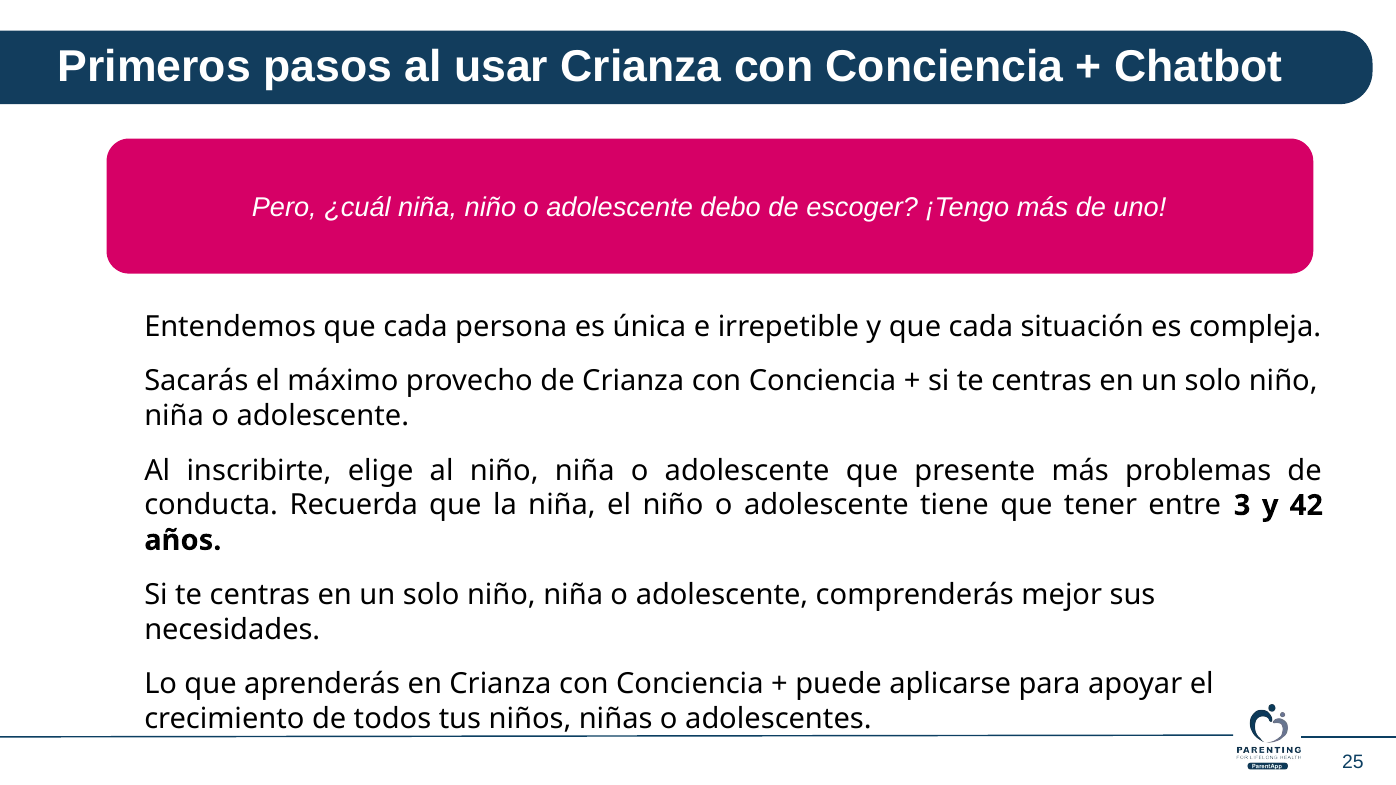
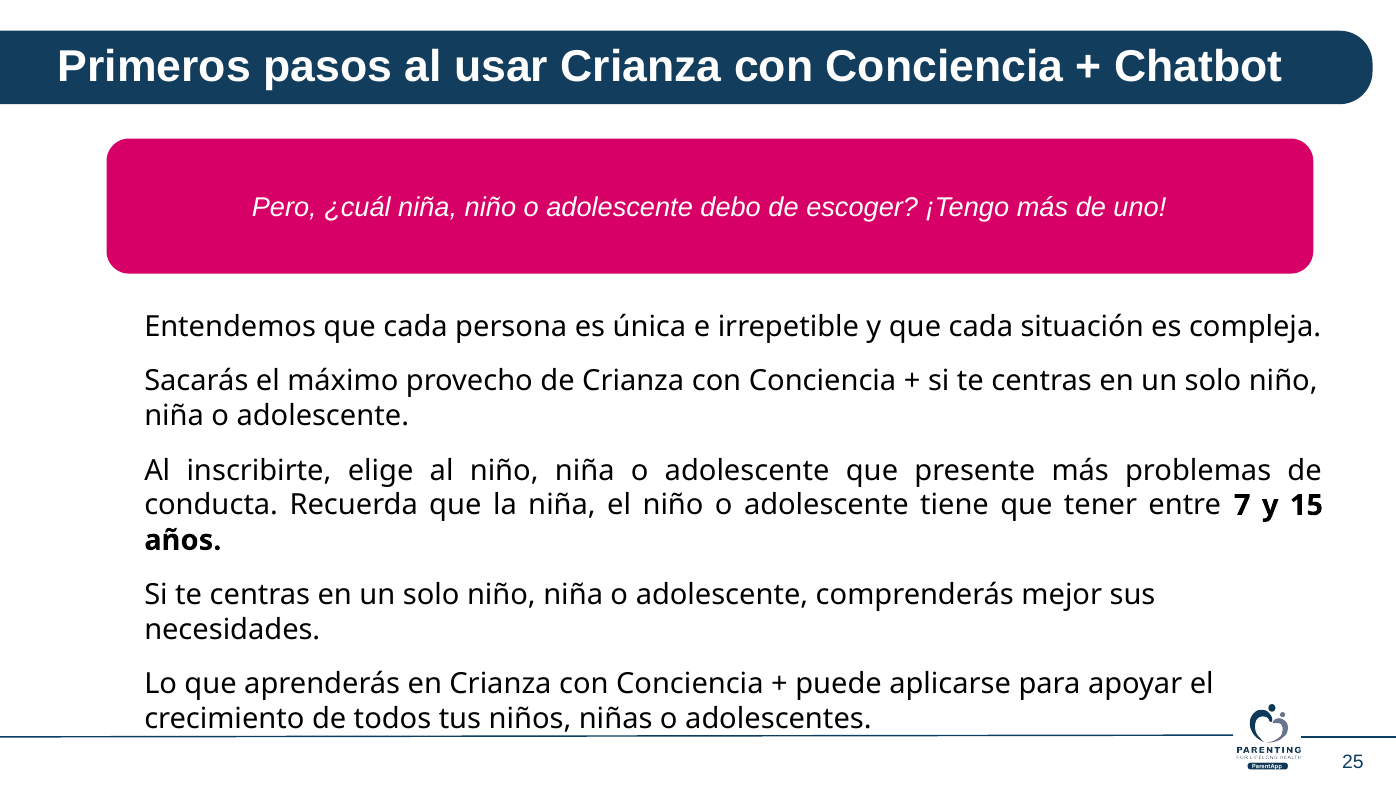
3: 3 -> 7 (1242, 506)
42: 42 -> 15 (1306, 506)
